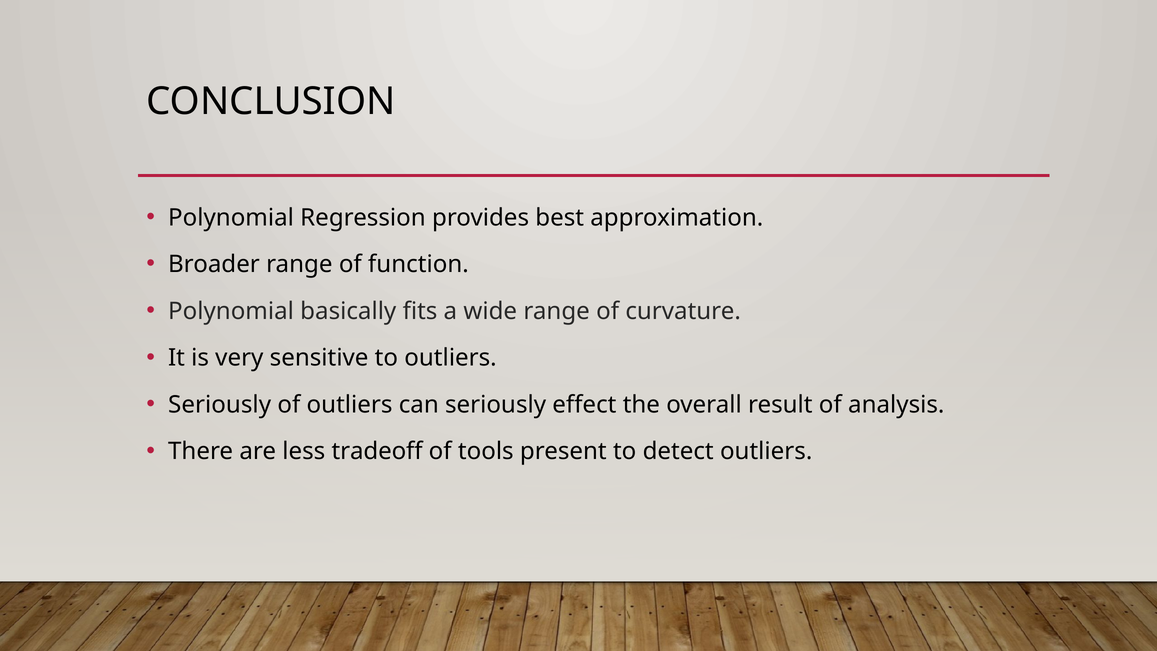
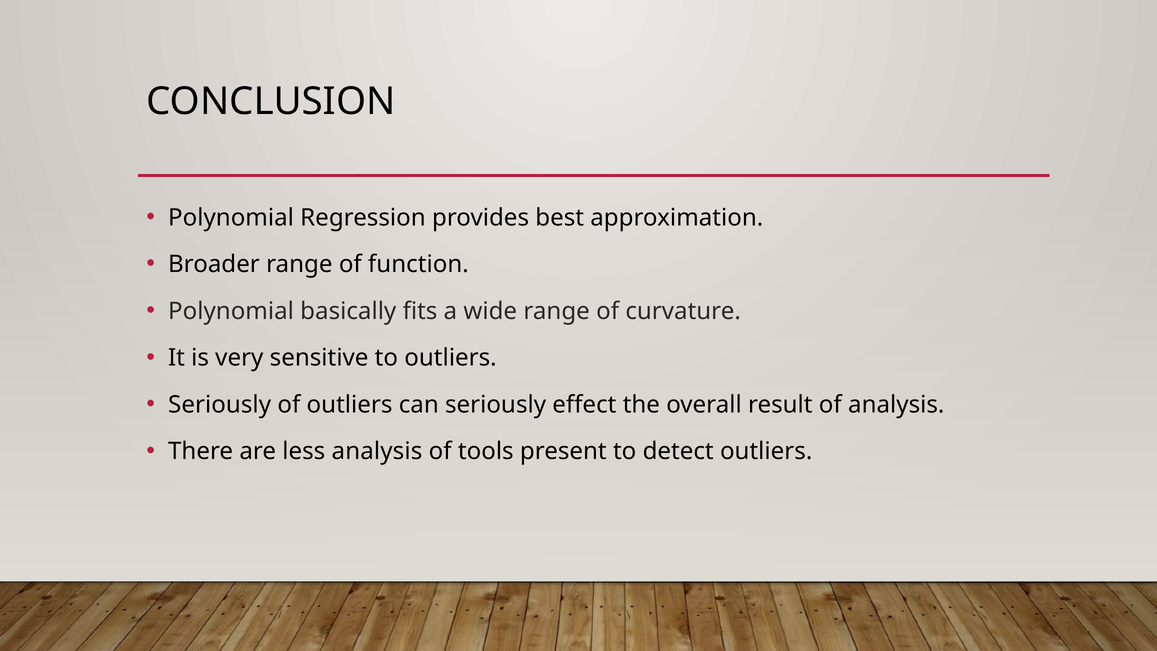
less tradeoff: tradeoff -> analysis (377, 451)
